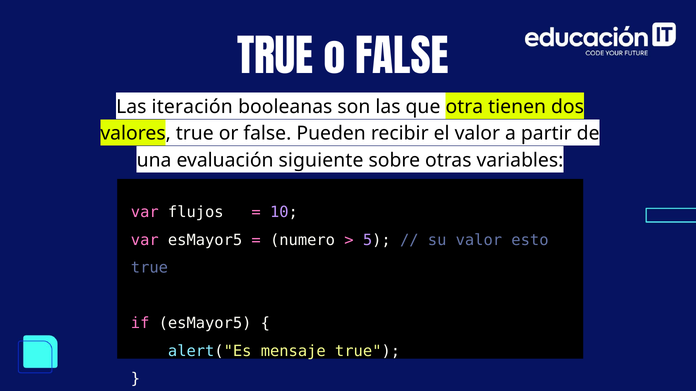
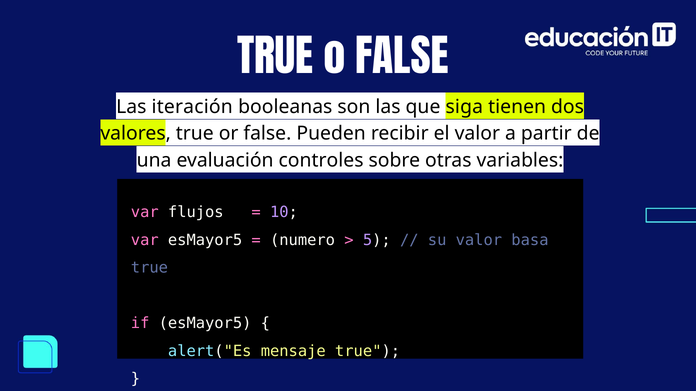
otra: otra -> siga (464, 107)
siguiente: siguiente -> controles (321, 160)
esto: esto -> basa (530, 240)
